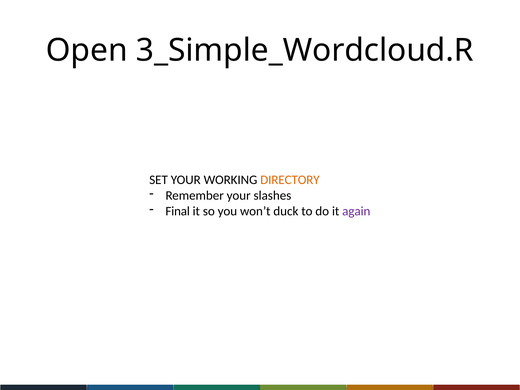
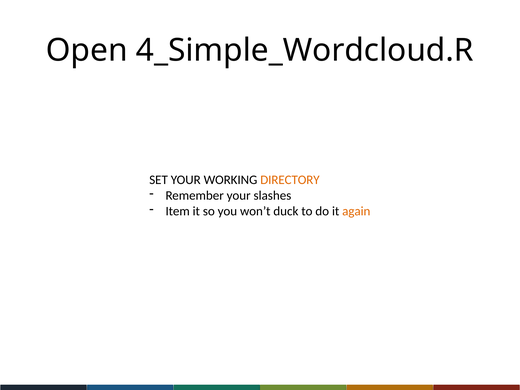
3_Simple_Wordcloud.R: 3_Simple_Wordcloud.R -> 4_Simple_Wordcloud.R (305, 50)
Final: Final -> Item (178, 211)
again colour: purple -> orange (356, 211)
